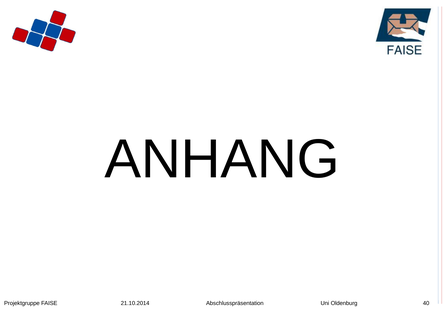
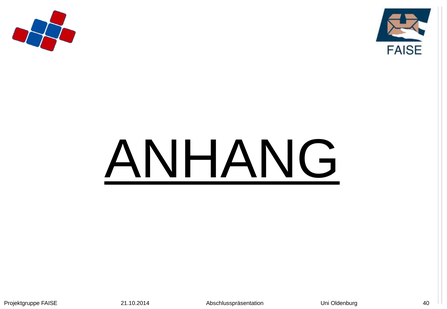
ANHANG underline: none -> present (222, 160)
